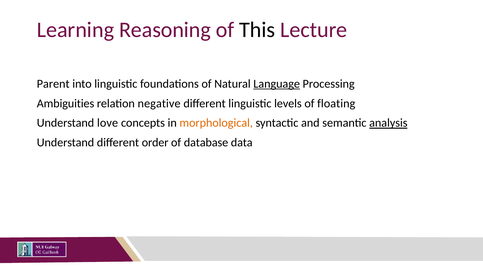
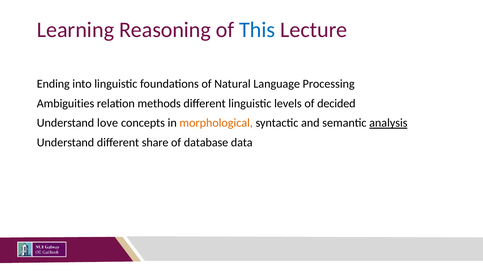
This colour: black -> blue (257, 30)
Parent: Parent -> Ending (53, 84)
Language underline: present -> none (277, 84)
negative: negative -> methods (159, 103)
floating: floating -> decided (336, 103)
order: order -> share (155, 142)
